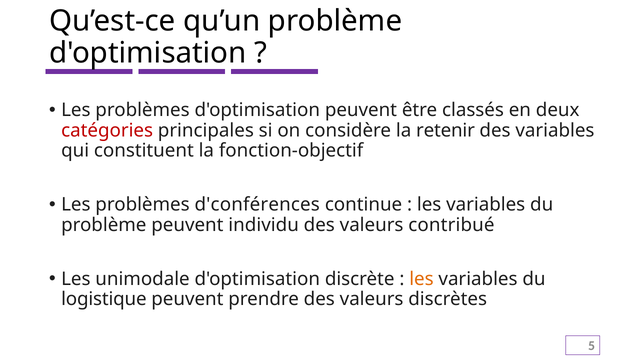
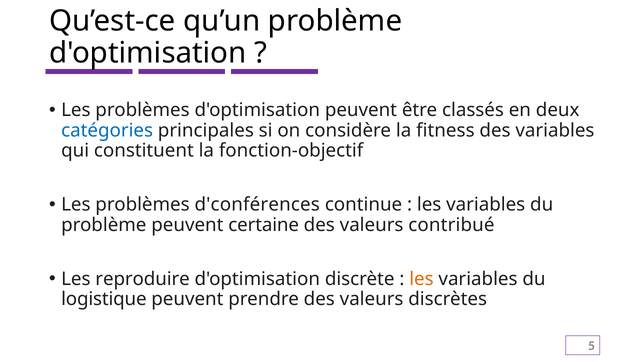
catégories colour: red -> blue (107, 130)
retenir: retenir -> fitness (445, 130)
individu: individu -> certaine (264, 225)
unimodale: unimodale -> reproduire (143, 279)
